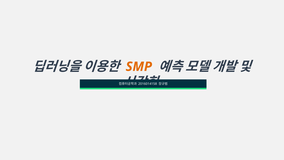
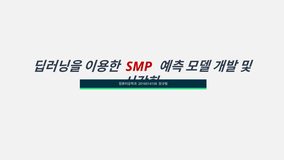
SMP colour: orange -> red (139, 67)
